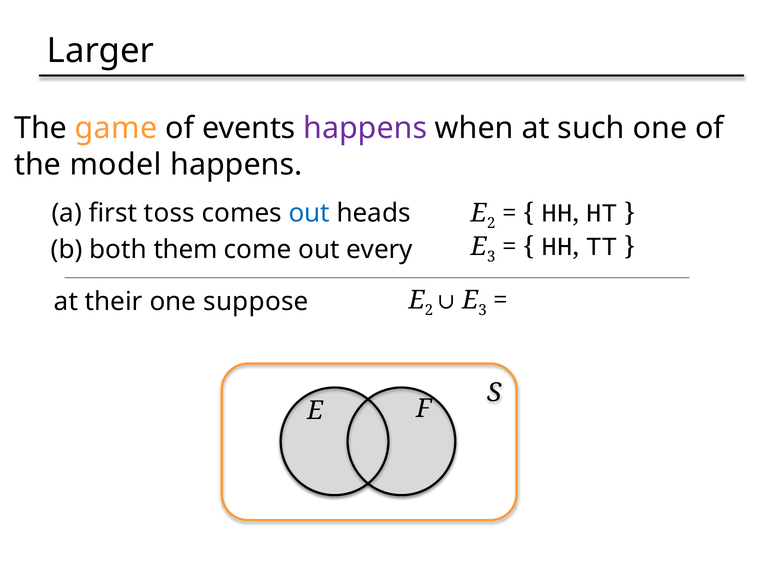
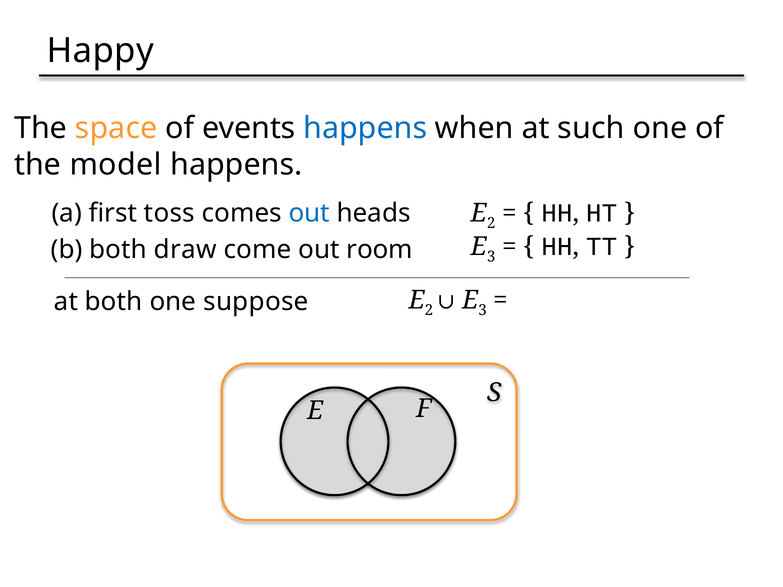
Larger: Larger -> Happy (100, 51)
game: game -> space (116, 128)
happens colour: purple -> blue (365, 128)
them: them -> draw (185, 250)
every: every -> room (380, 250)
at their: their -> both (114, 302)
